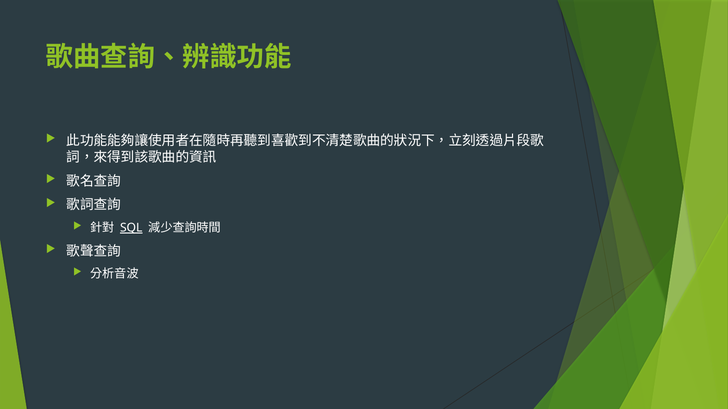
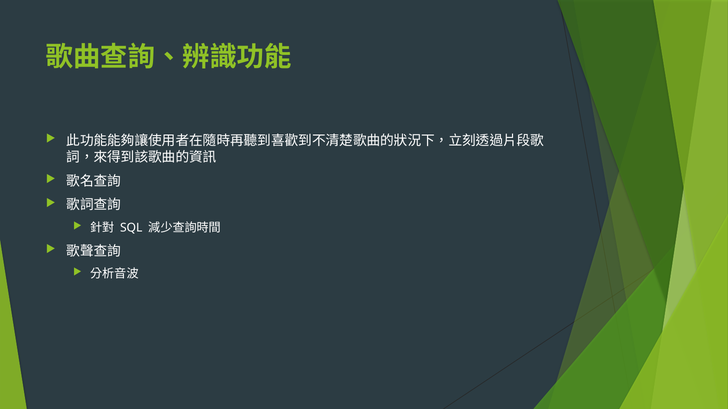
SQL underline: present -> none (131, 228)
